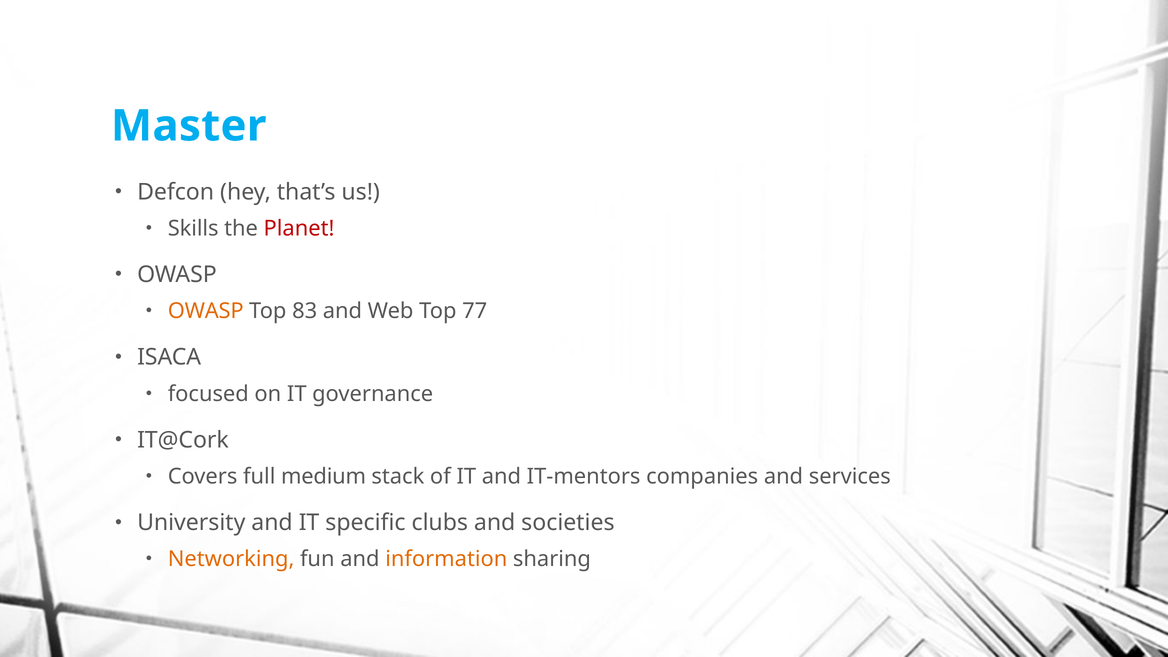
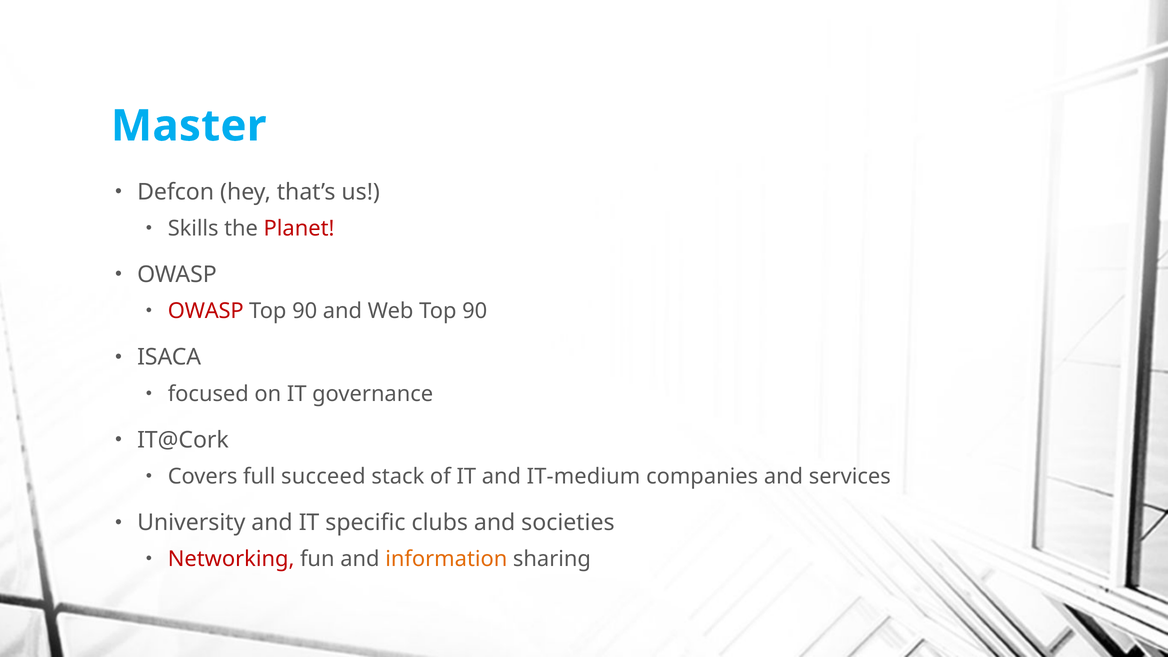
OWASP colour: orange -> red (206, 311)
83: 83 -> 90 (305, 311)
Web Top 77: 77 -> 90 (475, 311)
medium: medium -> succeed (323, 477)
IT-mentors: IT-mentors -> IT-medium (584, 477)
Networking colour: orange -> red (231, 559)
